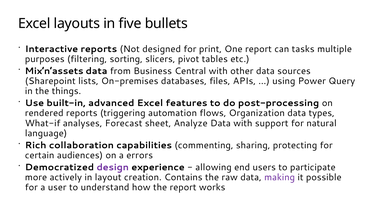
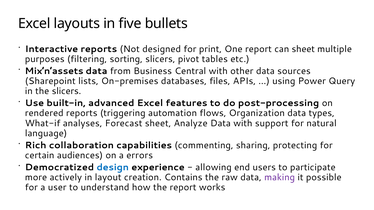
can tasks: tasks -> sheet (303, 49)
the things: things -> slicers (66, 91)
design colour: purple -> blue (113, 168)
